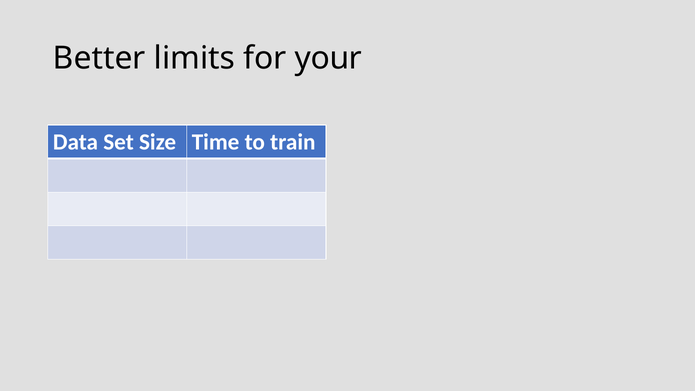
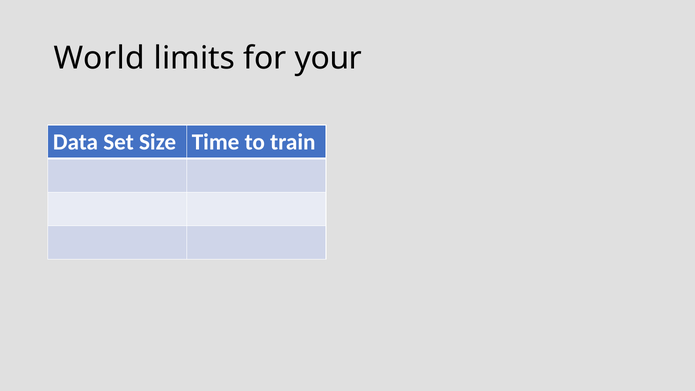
Better: Better -> World (99, 58)
